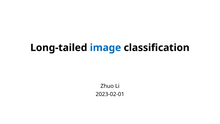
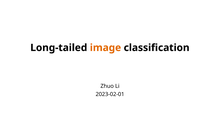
image colour: blue -> orange (105, 48)
